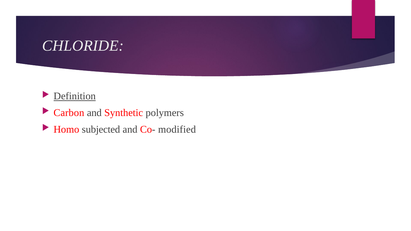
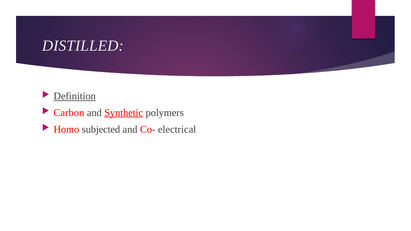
CHLORIDE: CHLORIDE -> DISTILLED (83, 46)
Synthetic underline: none -> present (124, 113)
modified: modified -> electrical (177, 129)
